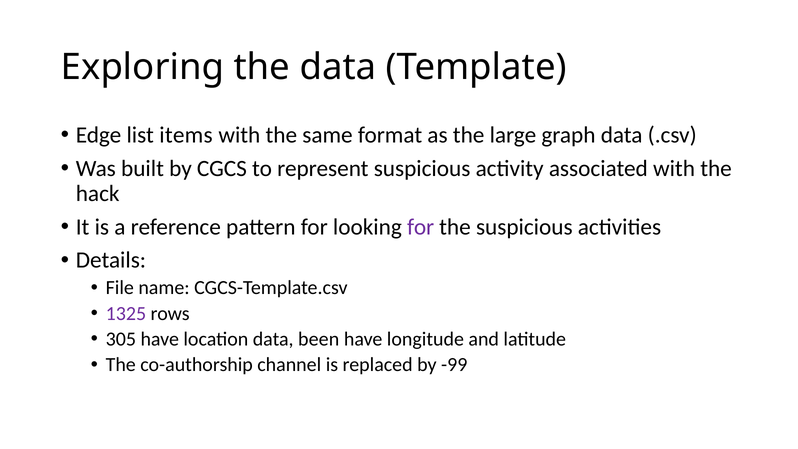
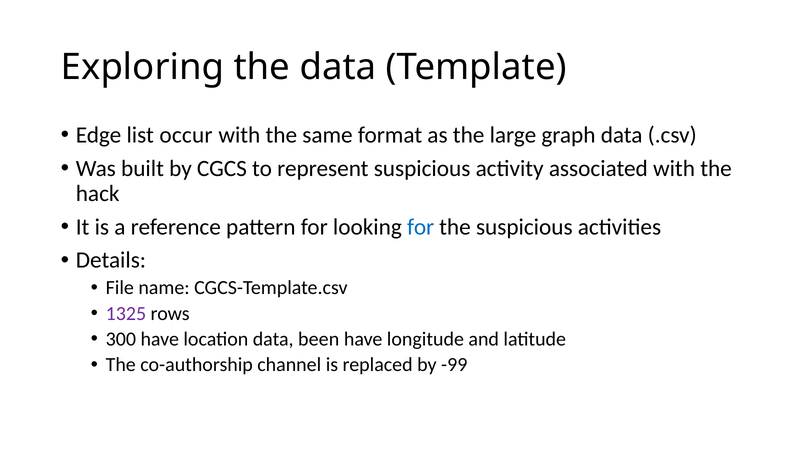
items: items -> occur (186, 135)
for colour: purple -> blue (421, 227)
305: 305 -> 300 (121, 339)
